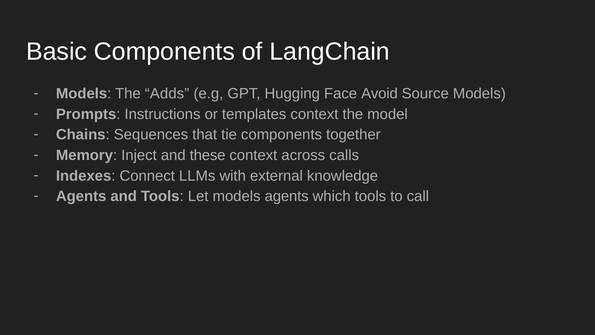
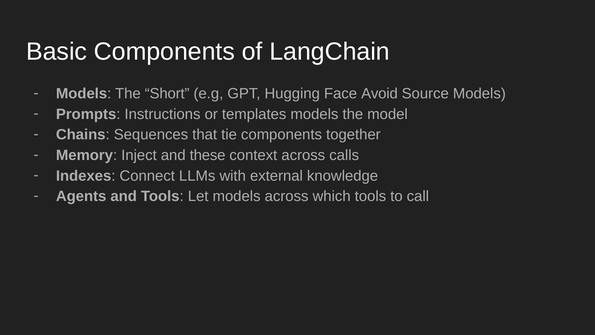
Adds: Adds -> Short (167, 94)
templates context: context -> models (314, 114)
models agents: agents -> across (287, 196)
